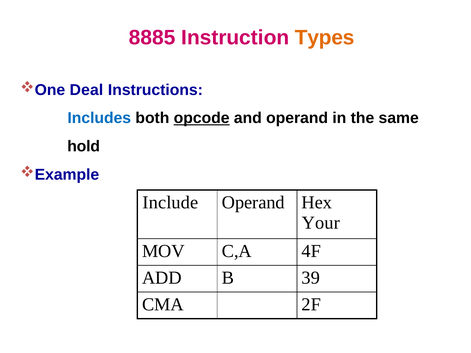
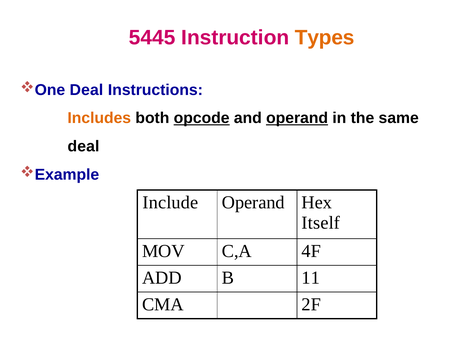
8885: 8885 -> 5445 (152, 38)
Includes colour: blue -> orange (99, 118)
operand underline: none -> present (297, 118)
hold: hold -> deal (83, 146)
Your: Your -> Itself (321, 223)
39: 39 -> 11 (311, 278)
